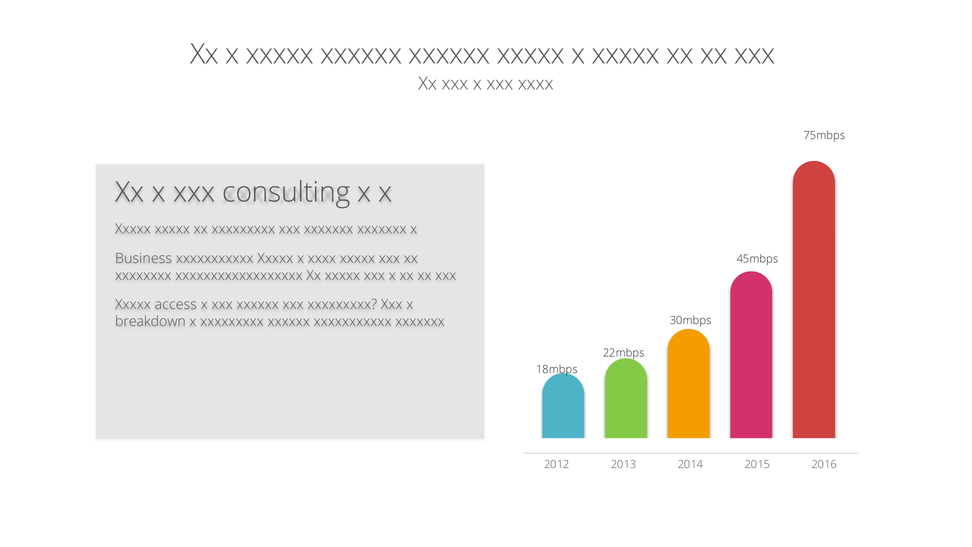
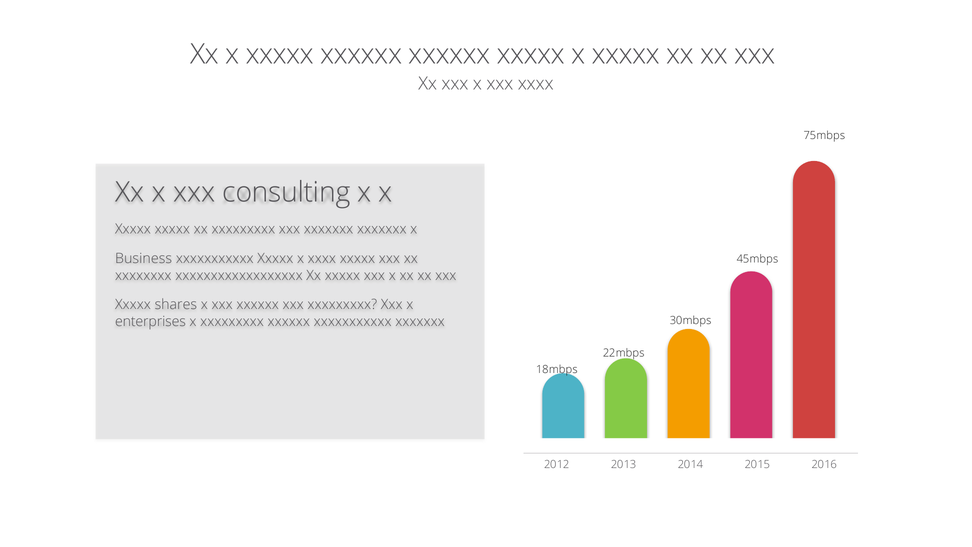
access: access -> shares (176, 304)
breakdown: breakdown -> enterprises (150, 321)
